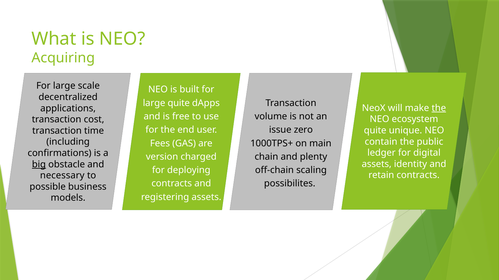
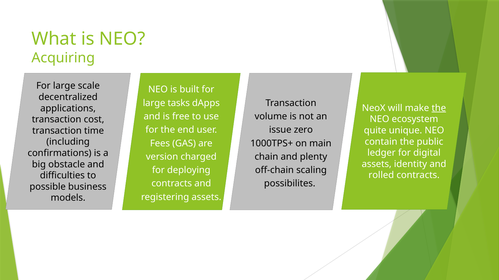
large quite: quite -> tasks (179, 103)
big underline: present -> none (39, 165)
retain: retain -> rolled (381, 176)
necessary: necessary -> difficulties (62, 176)
